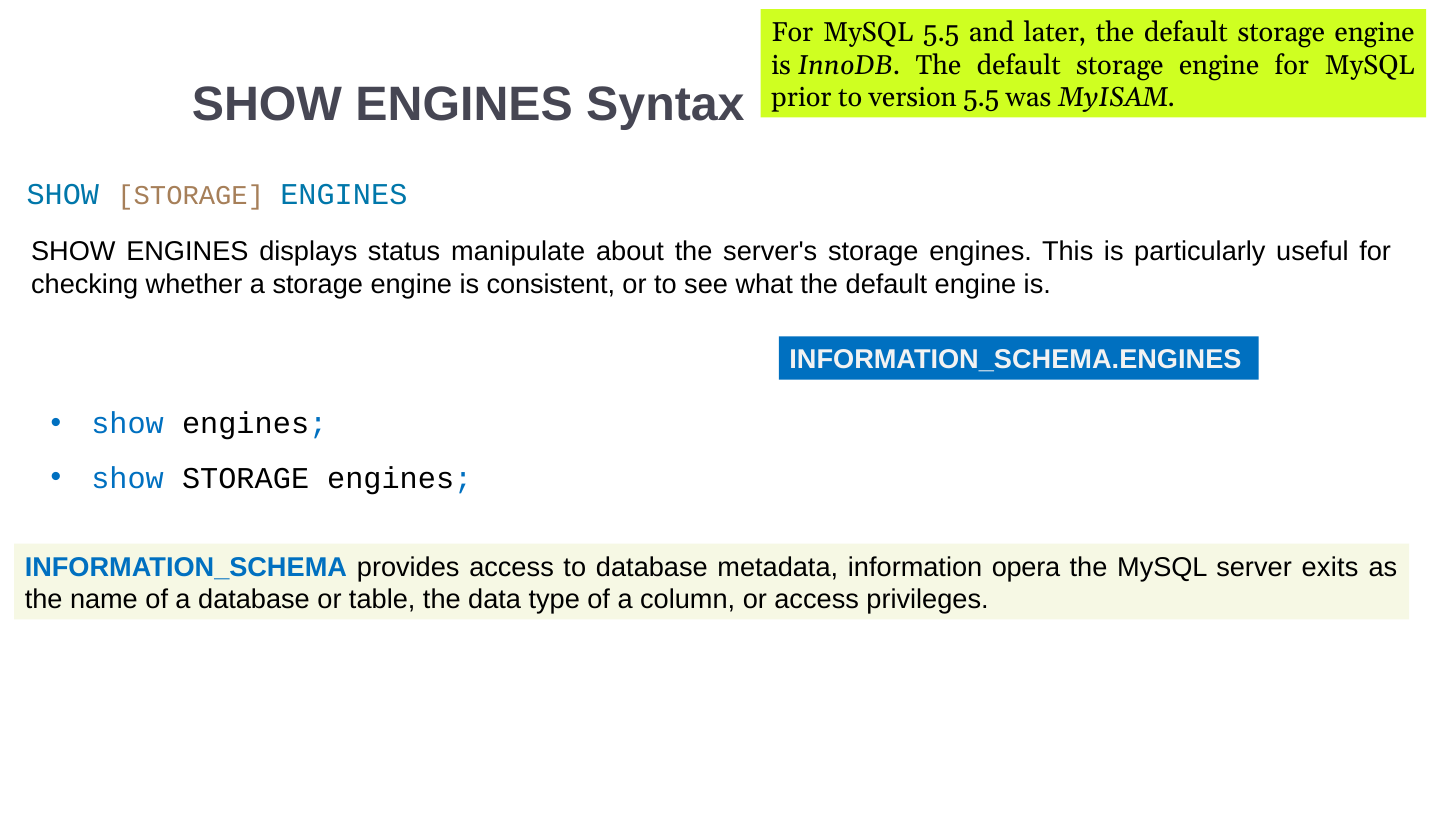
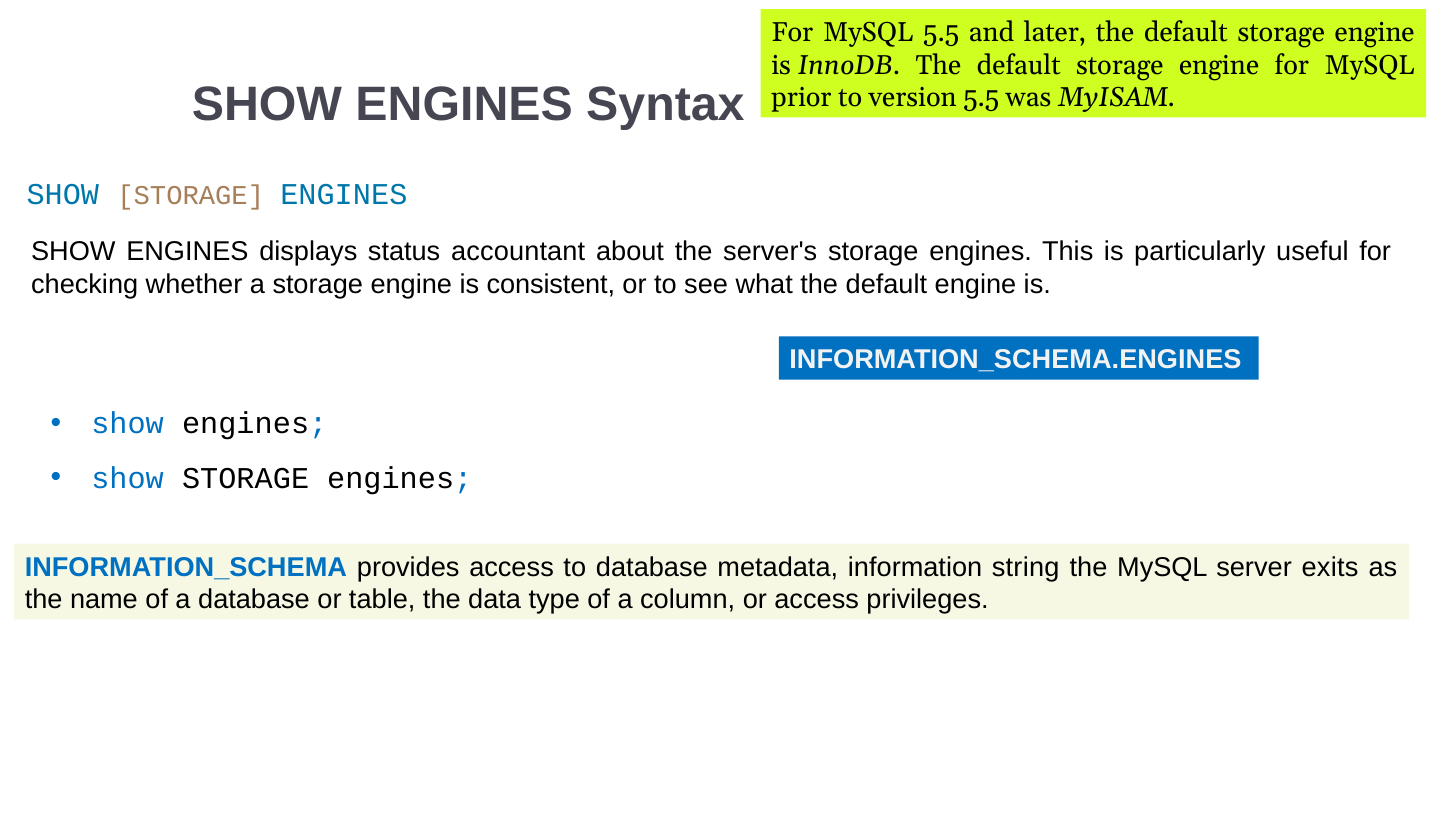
manipulate: manipulate -> accountant (518, 252)
opera: opera -> string (1026, 567)
